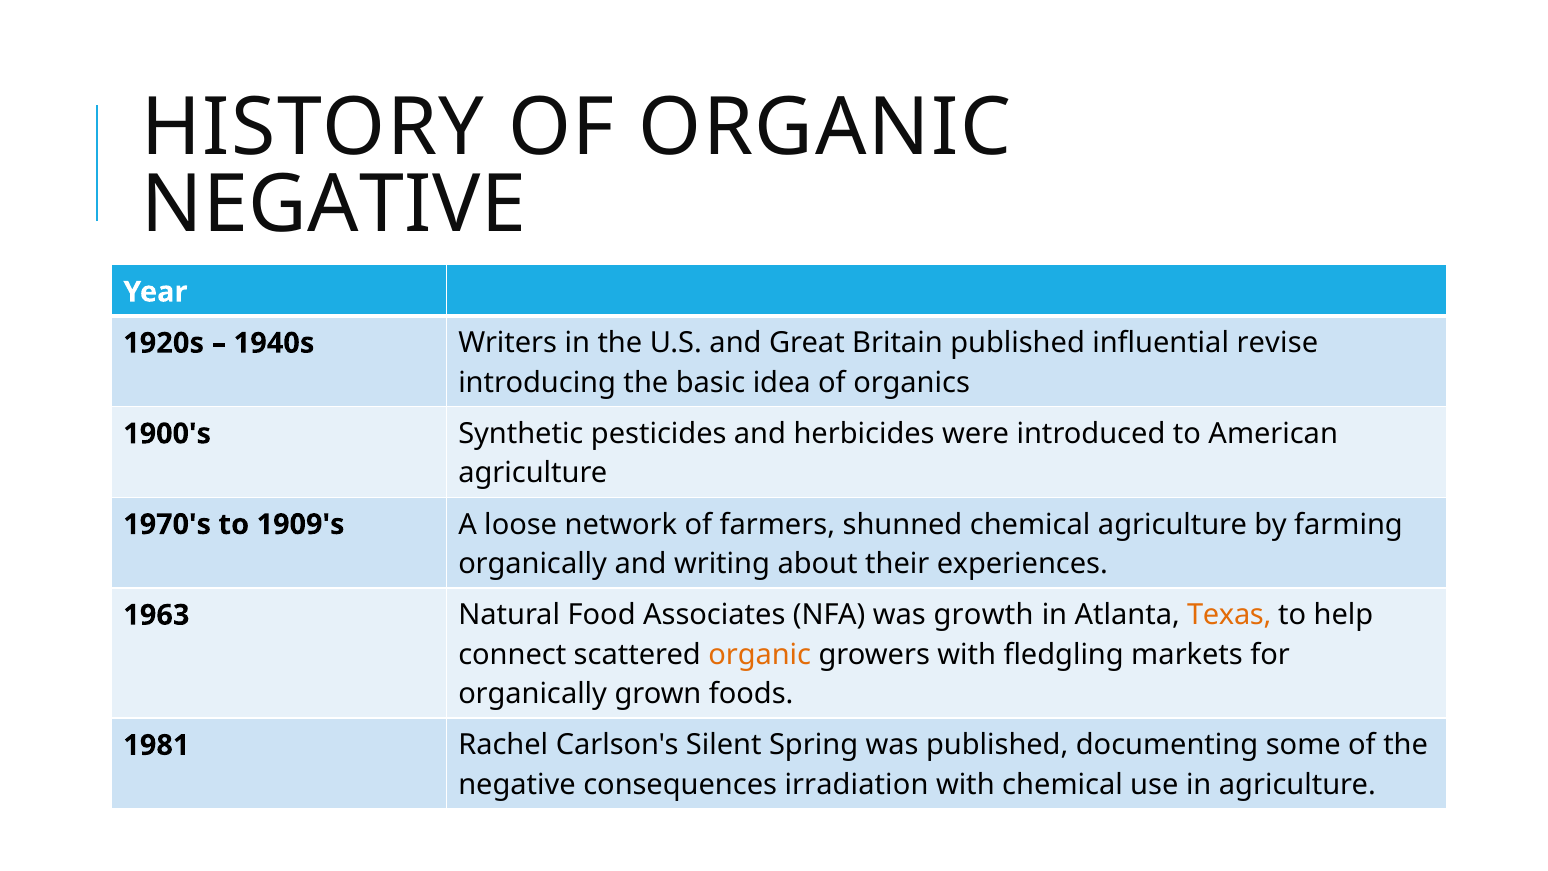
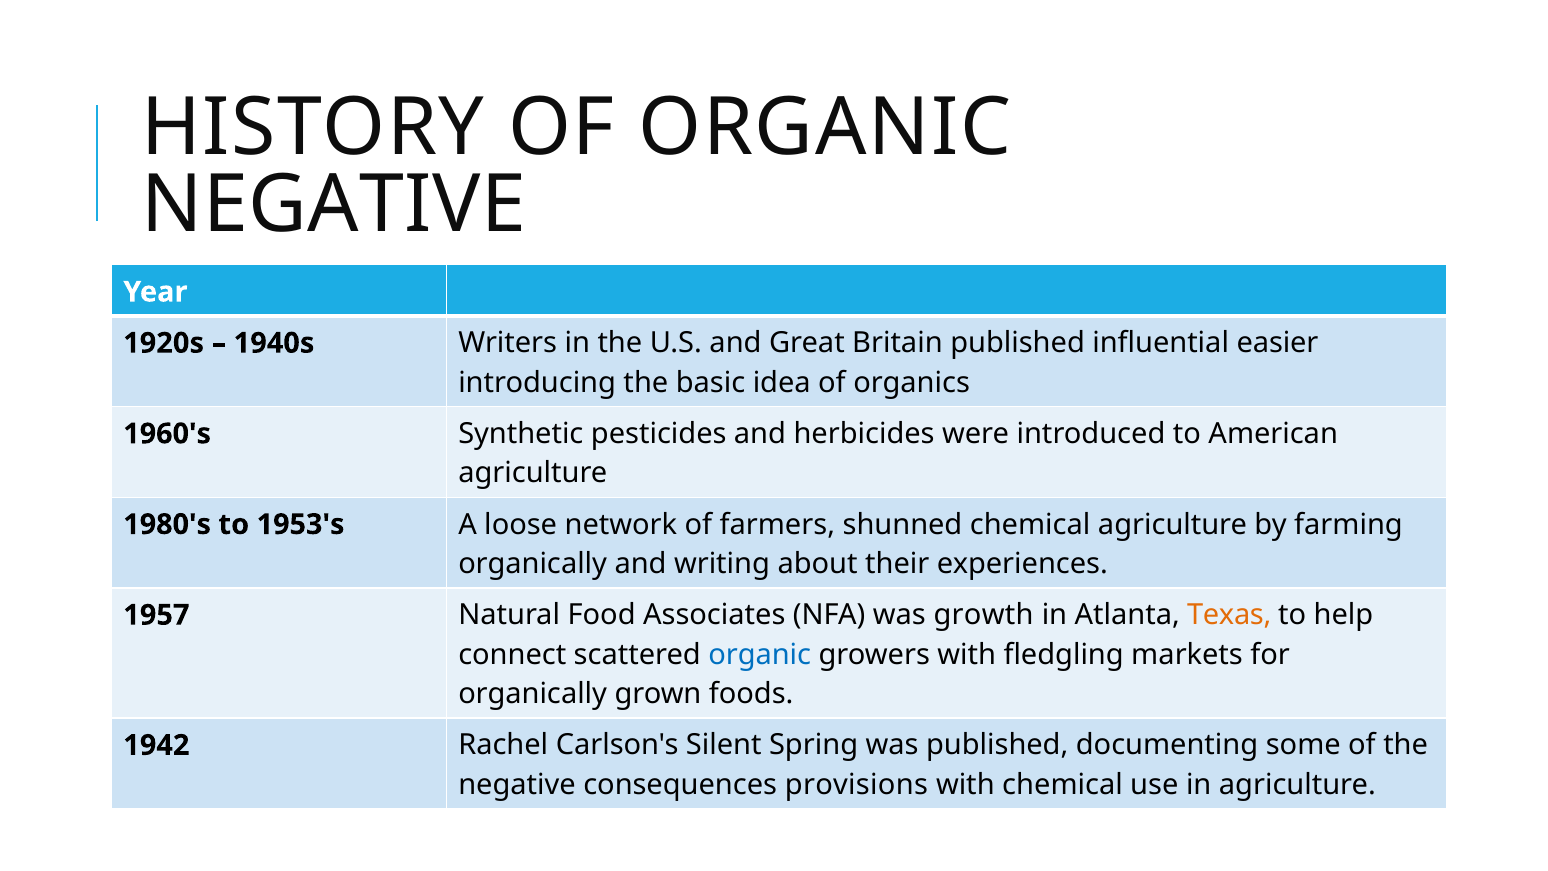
revise: revise -> easier (1278, 343)
1900's: 1900's -> 1960's (167, 434)
1970's: 1970's -> 1980's (167, 524)
1909's: 1909's -> 1953's (301, 524)
1963: 1963 -> 1957 (156, 615)
organic colour: orange -> blue (760, 654)
1981: 1981 -> 1942 (156, 745)
irradiation: irradiation -> provisions (856, 785)
